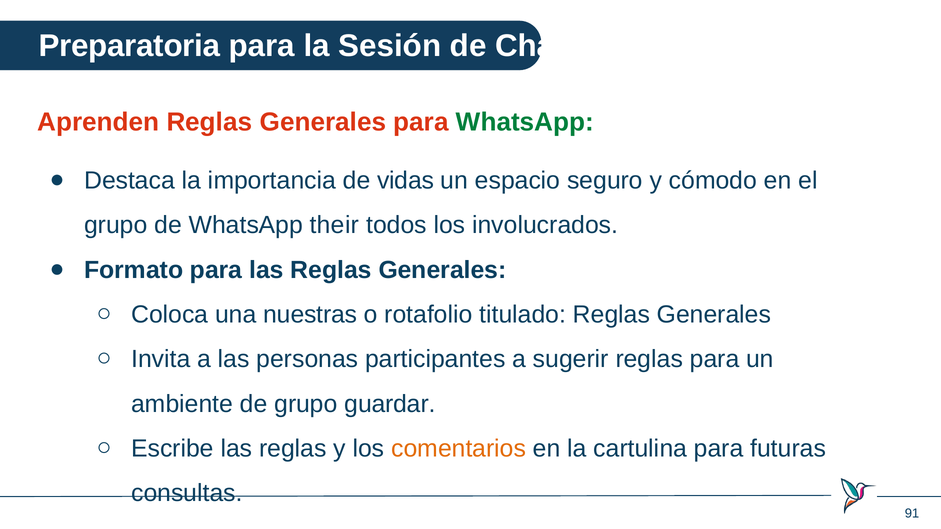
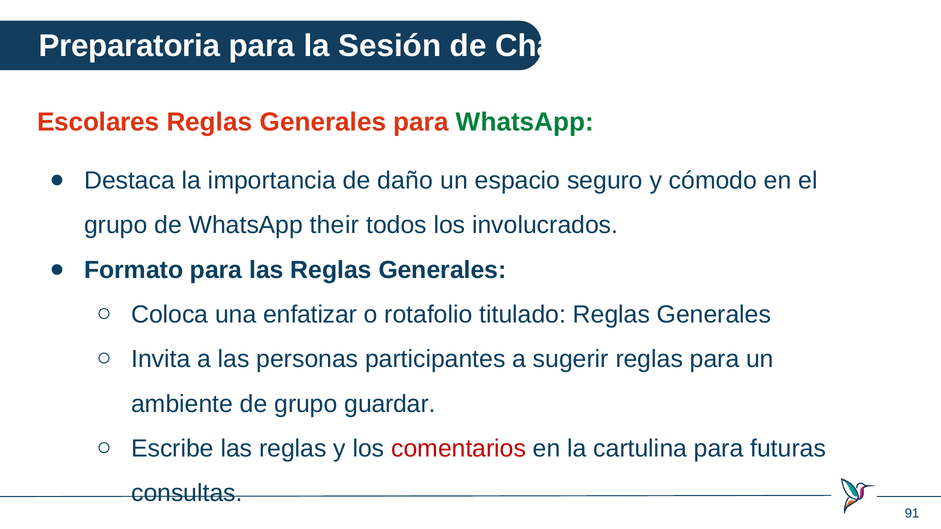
Aprenden: Aprenden -> Escolares (98, 122)
vidas: vidas -> daño (405, 181)
nuestras: nuestras -> enfatizar (310, 315)
comentarios colour: orange -> red (459, 449)
